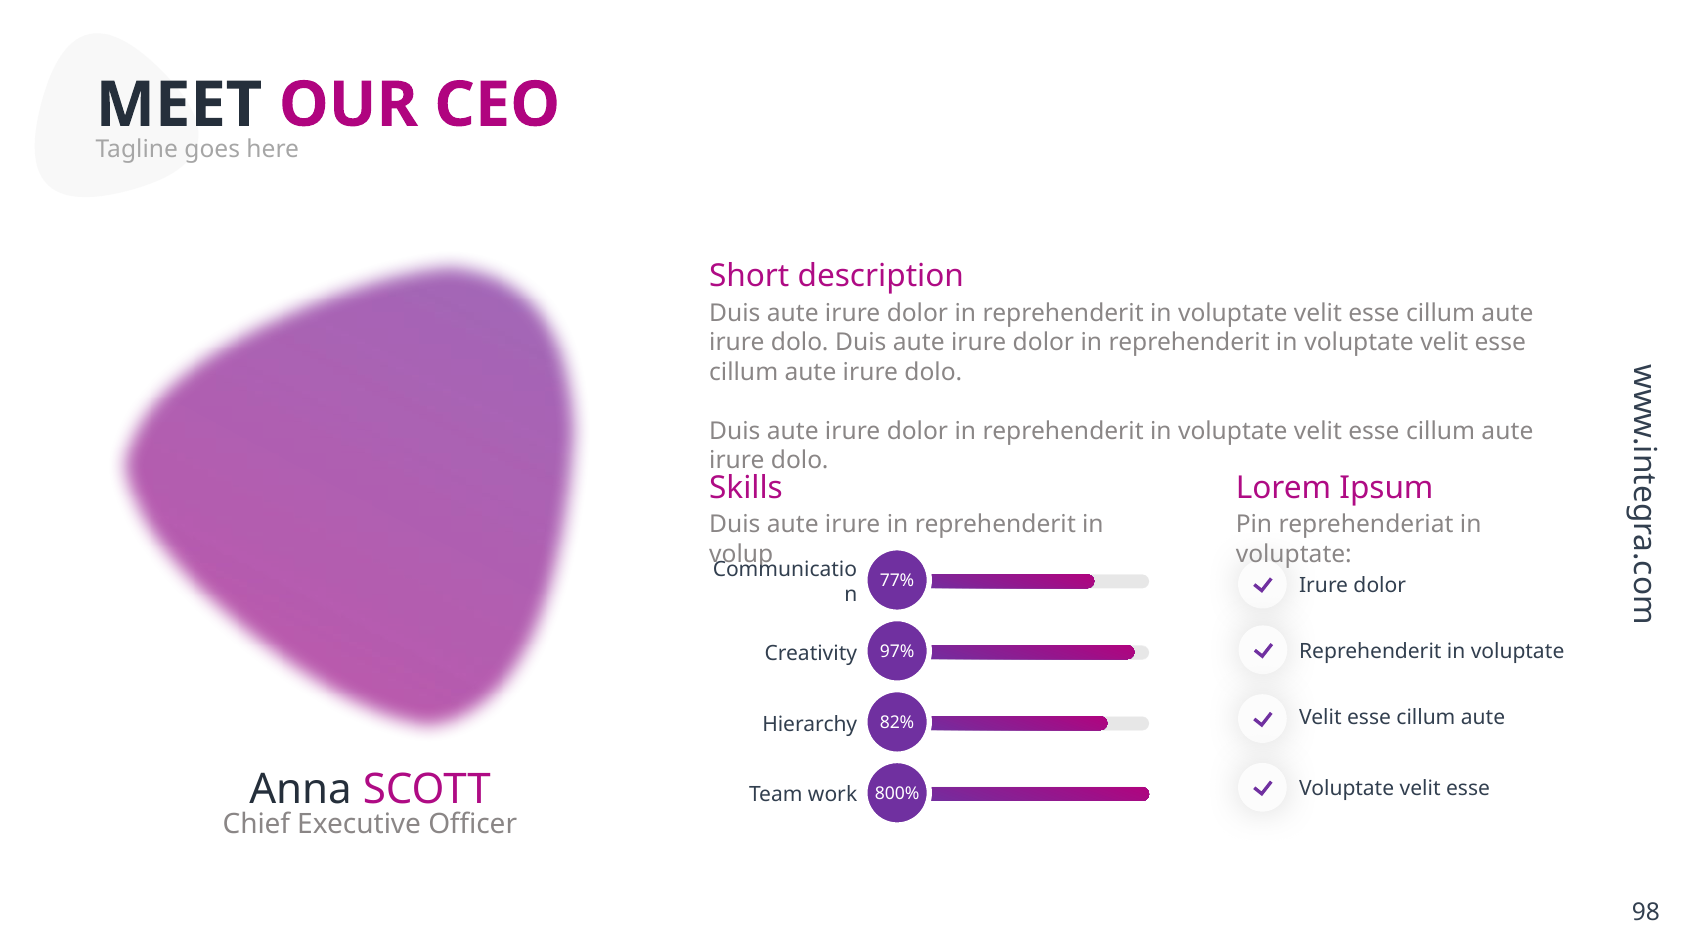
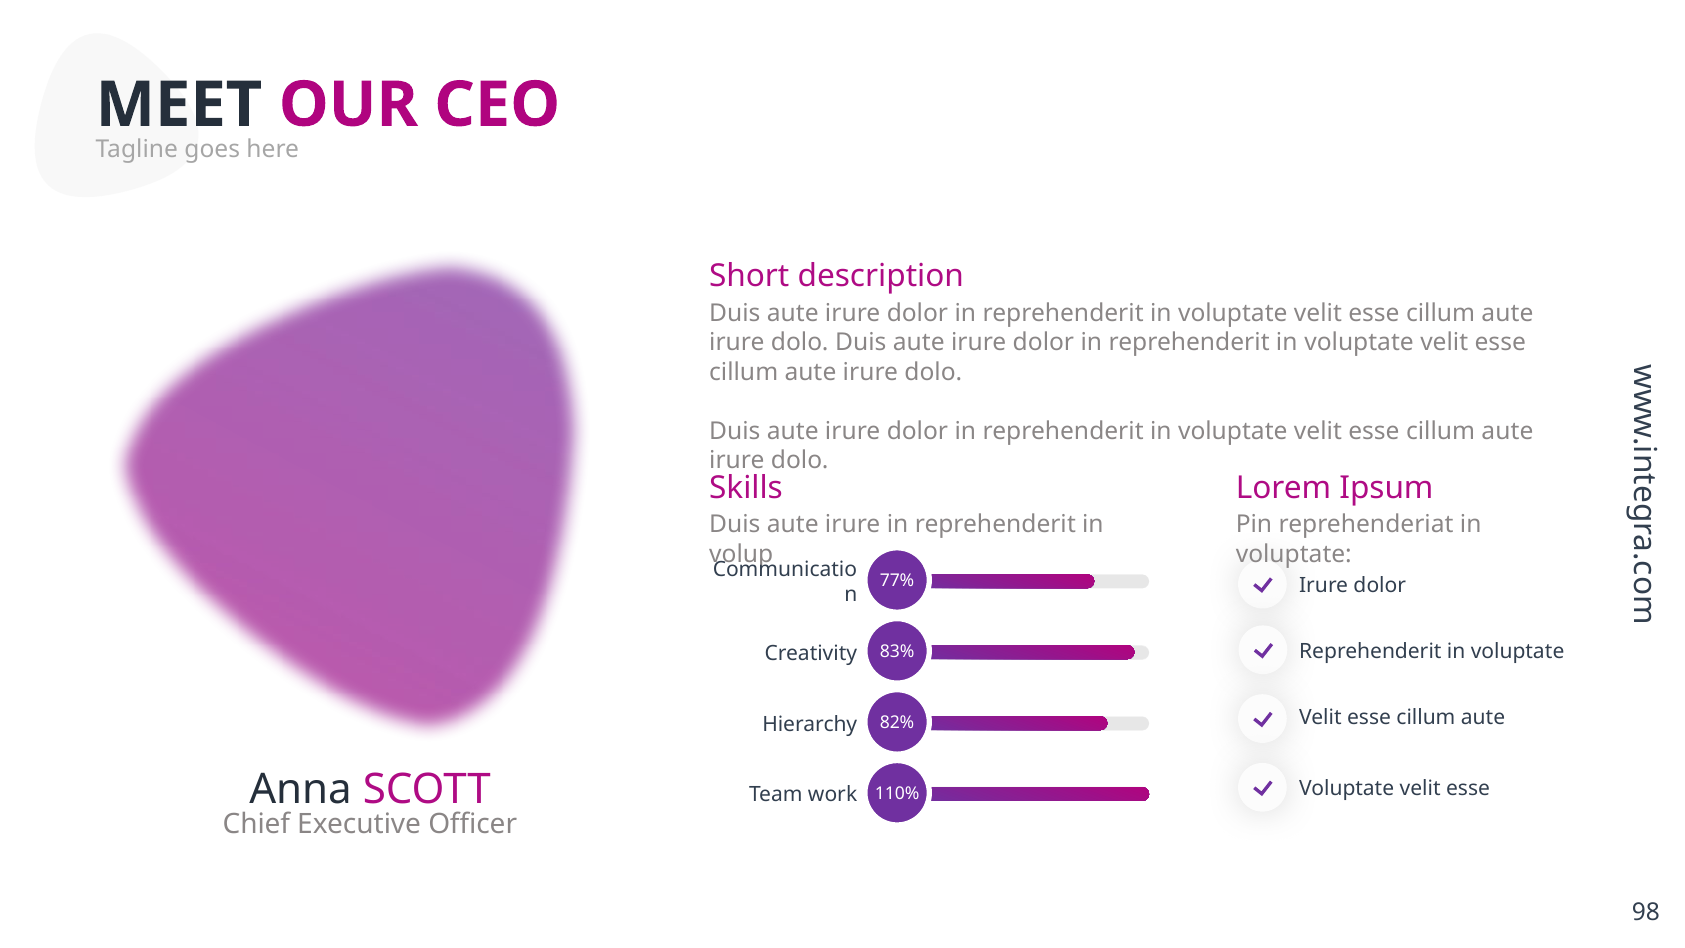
97%: 97% -> 83% (897, 652)
800%: 800% -> 110% (897, 794)
